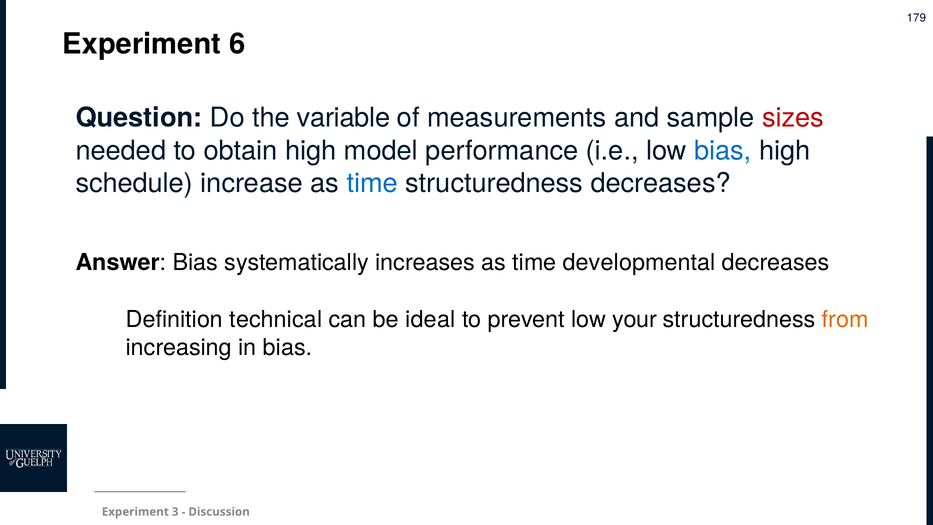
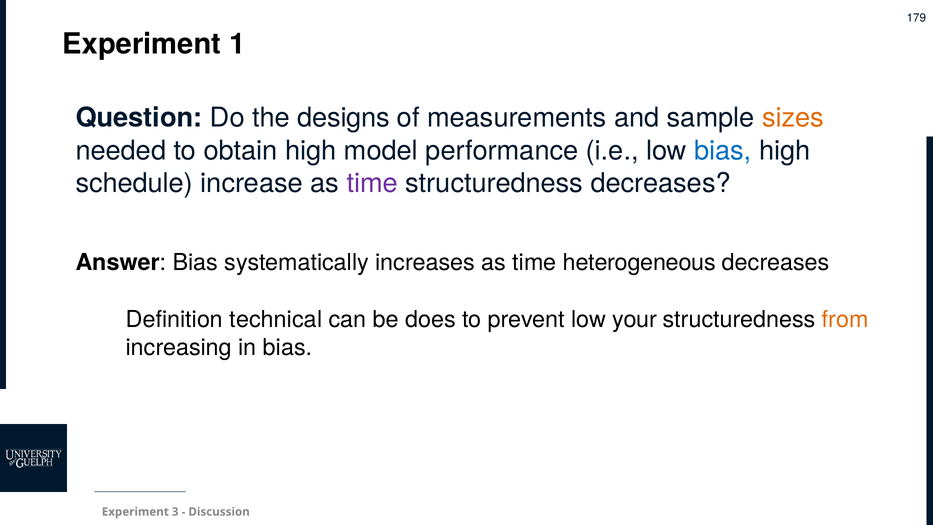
6: 6 -> 1 (237, 44)
variable: variable -> designs (344, 118)
sizes colour: red -> orange (793, 118)
time colour: blue -> purple (372, 183)
developmental: developmental -> heterogeneous (639, 262)
ideal: ideal -> does (430, 319)
